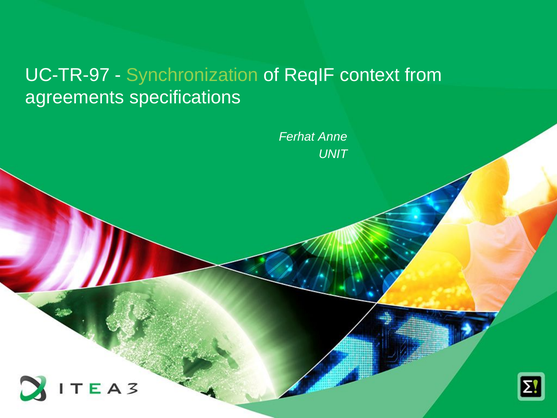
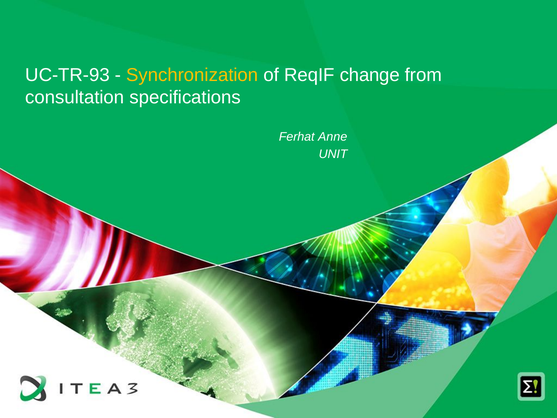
UC-TR-97: UC-TR-97 -> UC-TR-93 (68, 75)
Synchronization colour: light green -> yellow (192, 75)
context: context -> change (370, 75)
agreements: agreements -> consultation (75, 97)
